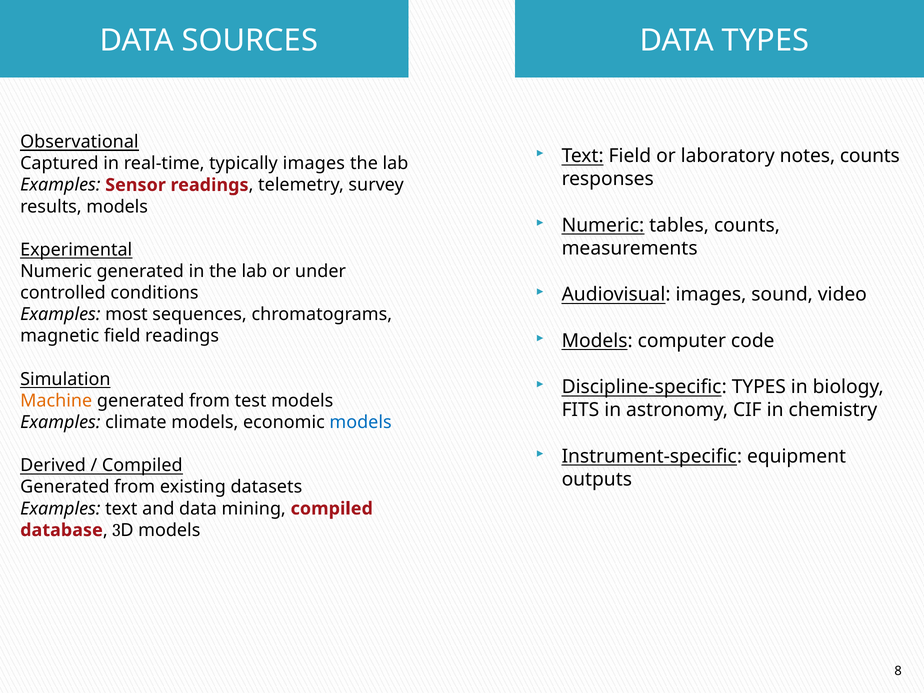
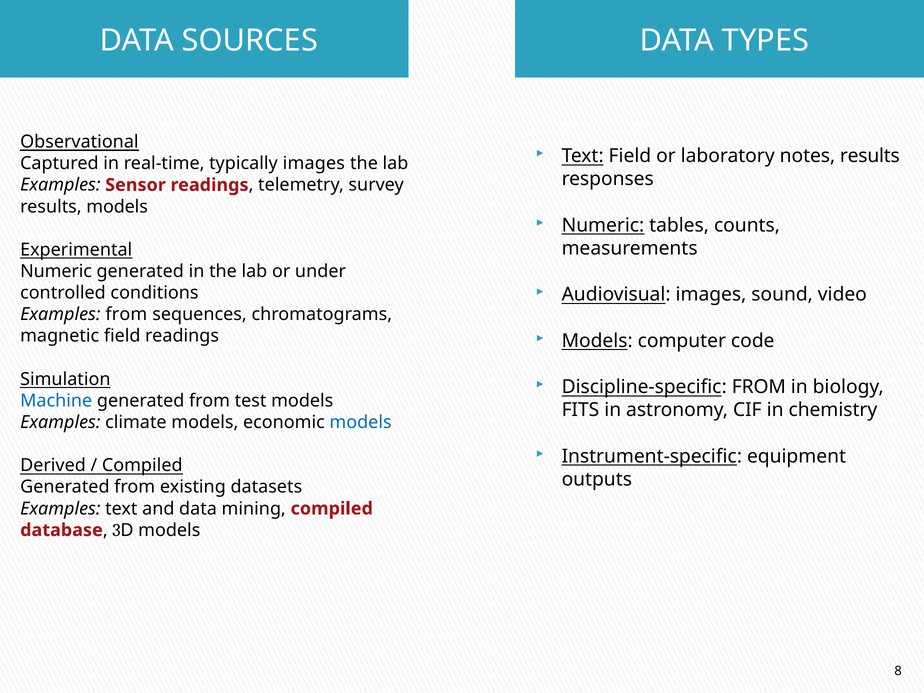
notes counts: counts -> results (870, 156)
Examples most: most -> from (126, 314)
Discipline-specific TYPES: TYPES -> FROM (759, 387)
Machine colour: orange -> blue (56, 401)
